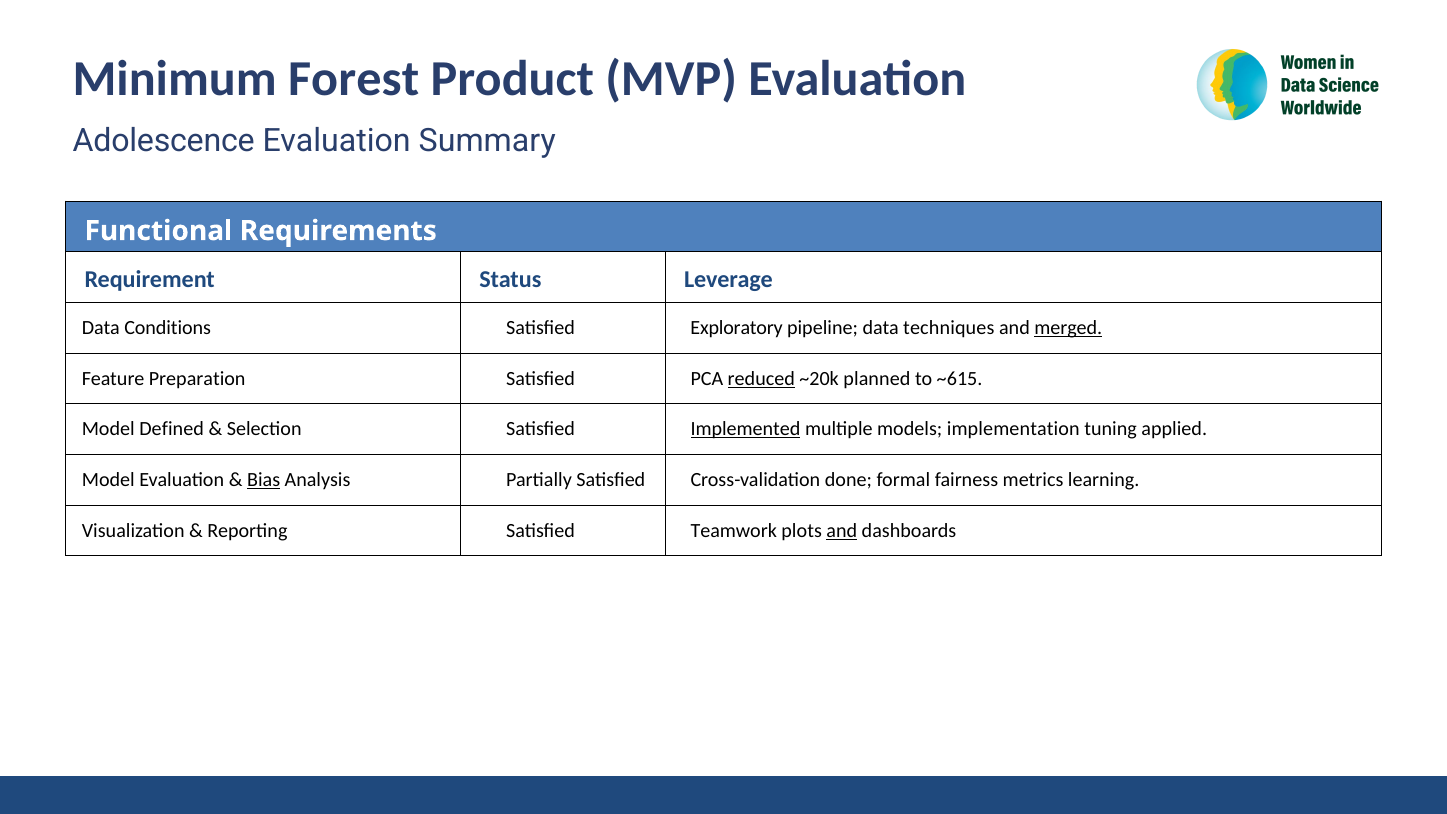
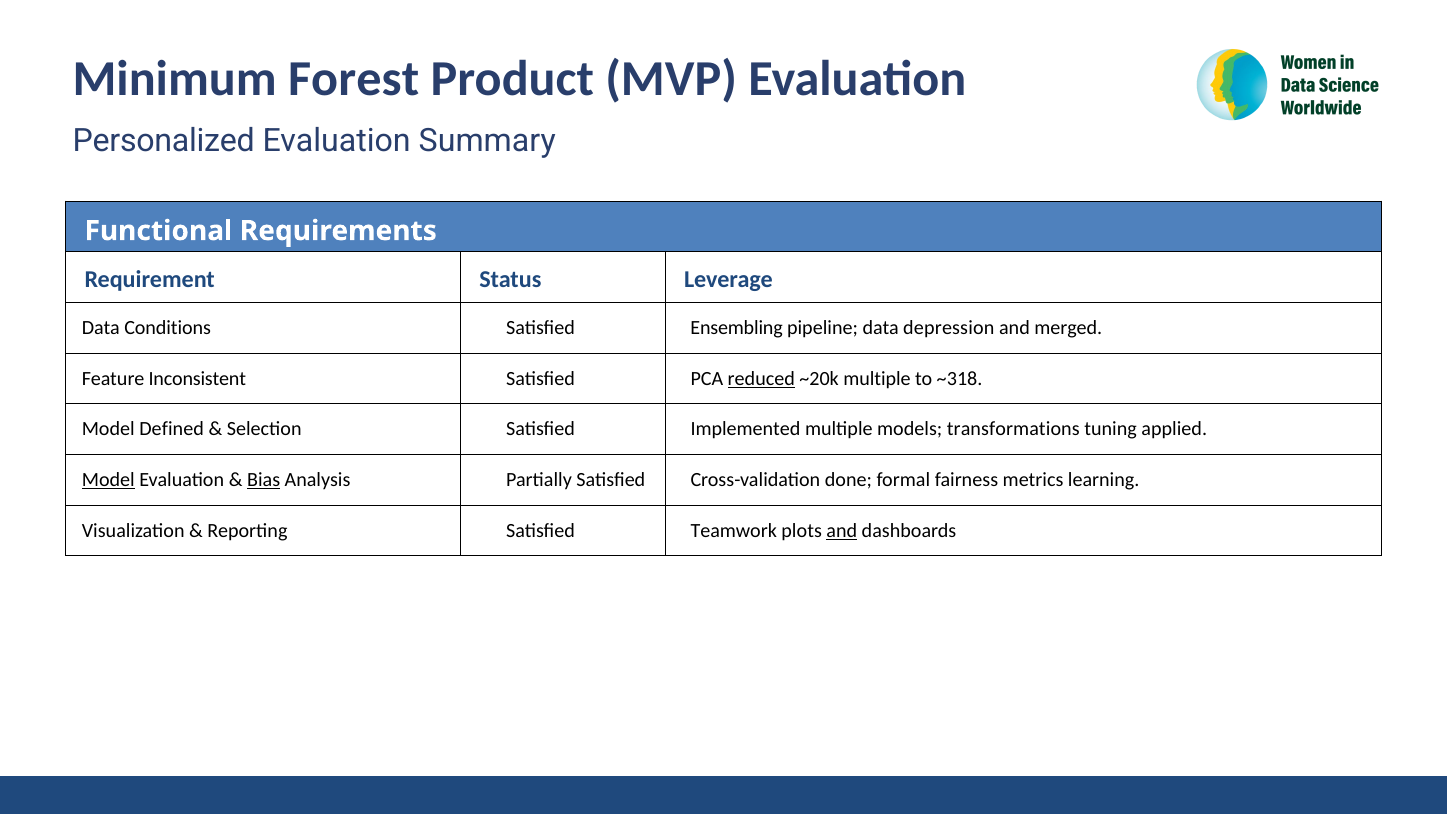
Adolescence: Adolescence -> Personalized (164, 141)
Exploratory: Exploratory -> Ensembling (737, 328)
techniques: techniques -> depression (949, 328)
merged underline: present -> none (1068, 328)
Preparation: Preparation -> Inconsistent (197, 379)
~20k planned: planned -> multiple (877, 379)
~615: ~615 -> ~318 (960, 379)
Implemented underline: present -> none (745, 429)
implementation: implementation -> transformations (1013, 429)
Model underline: none -> present (108, 480)
